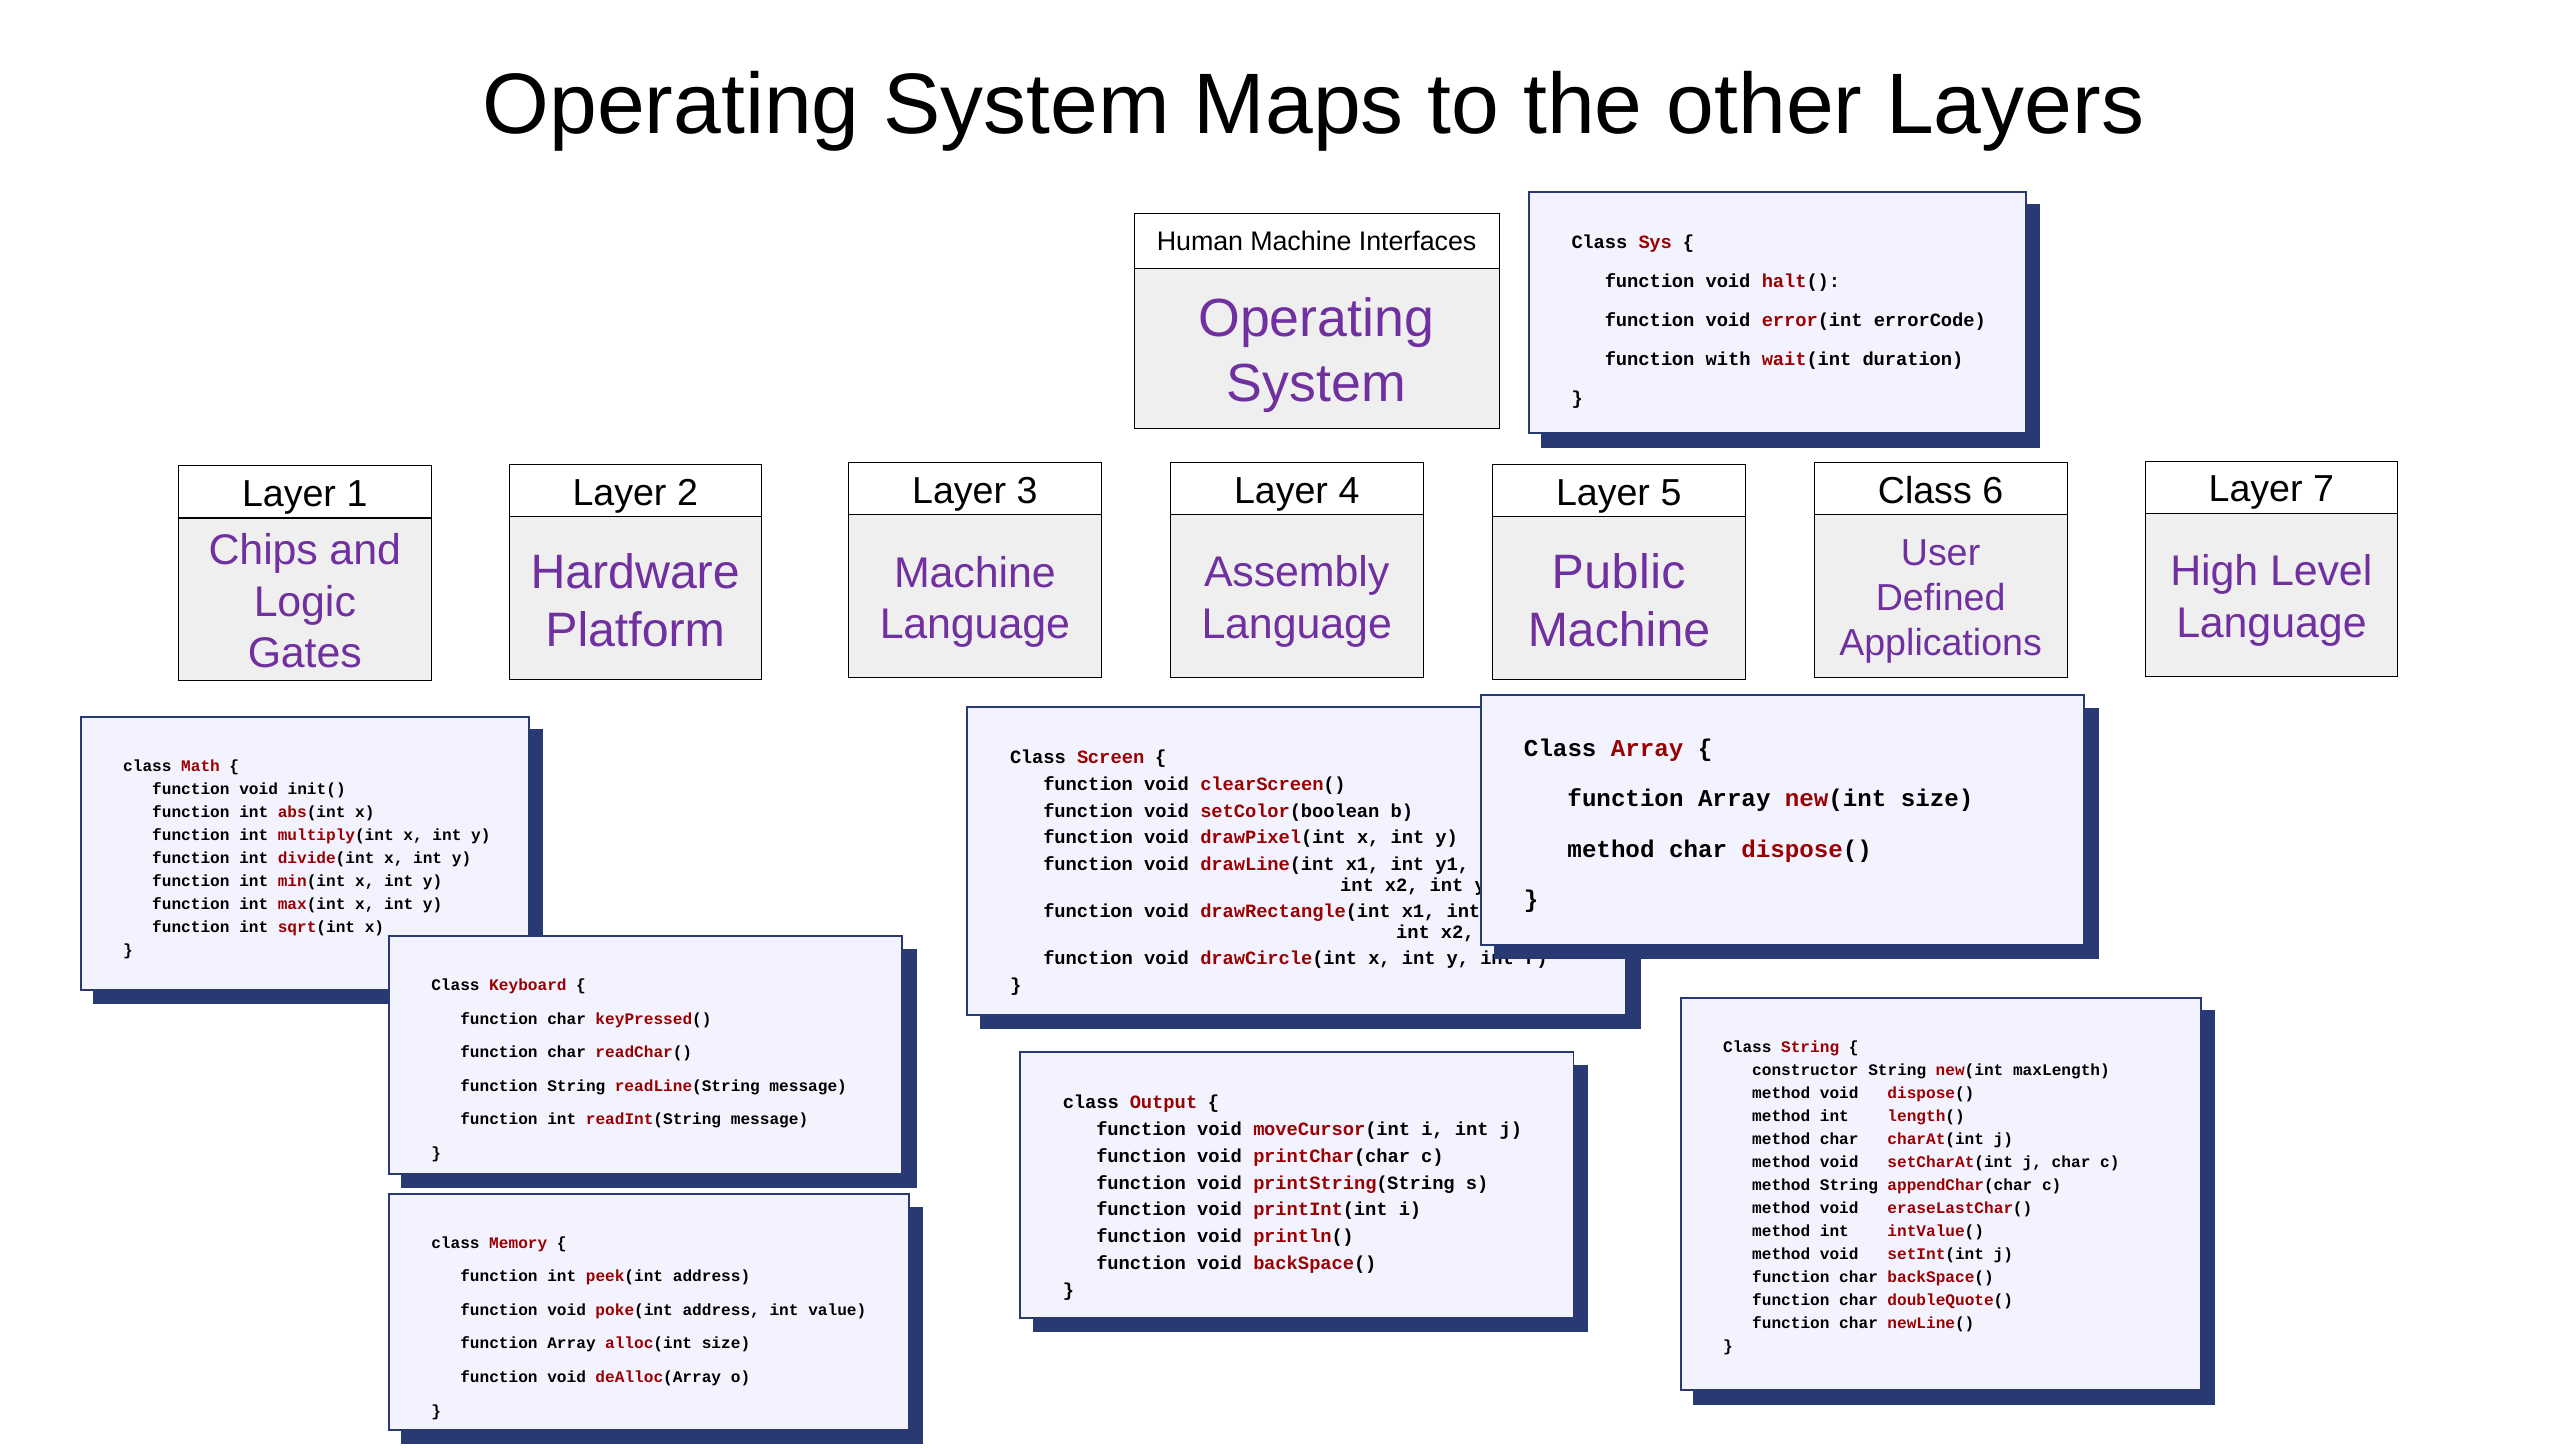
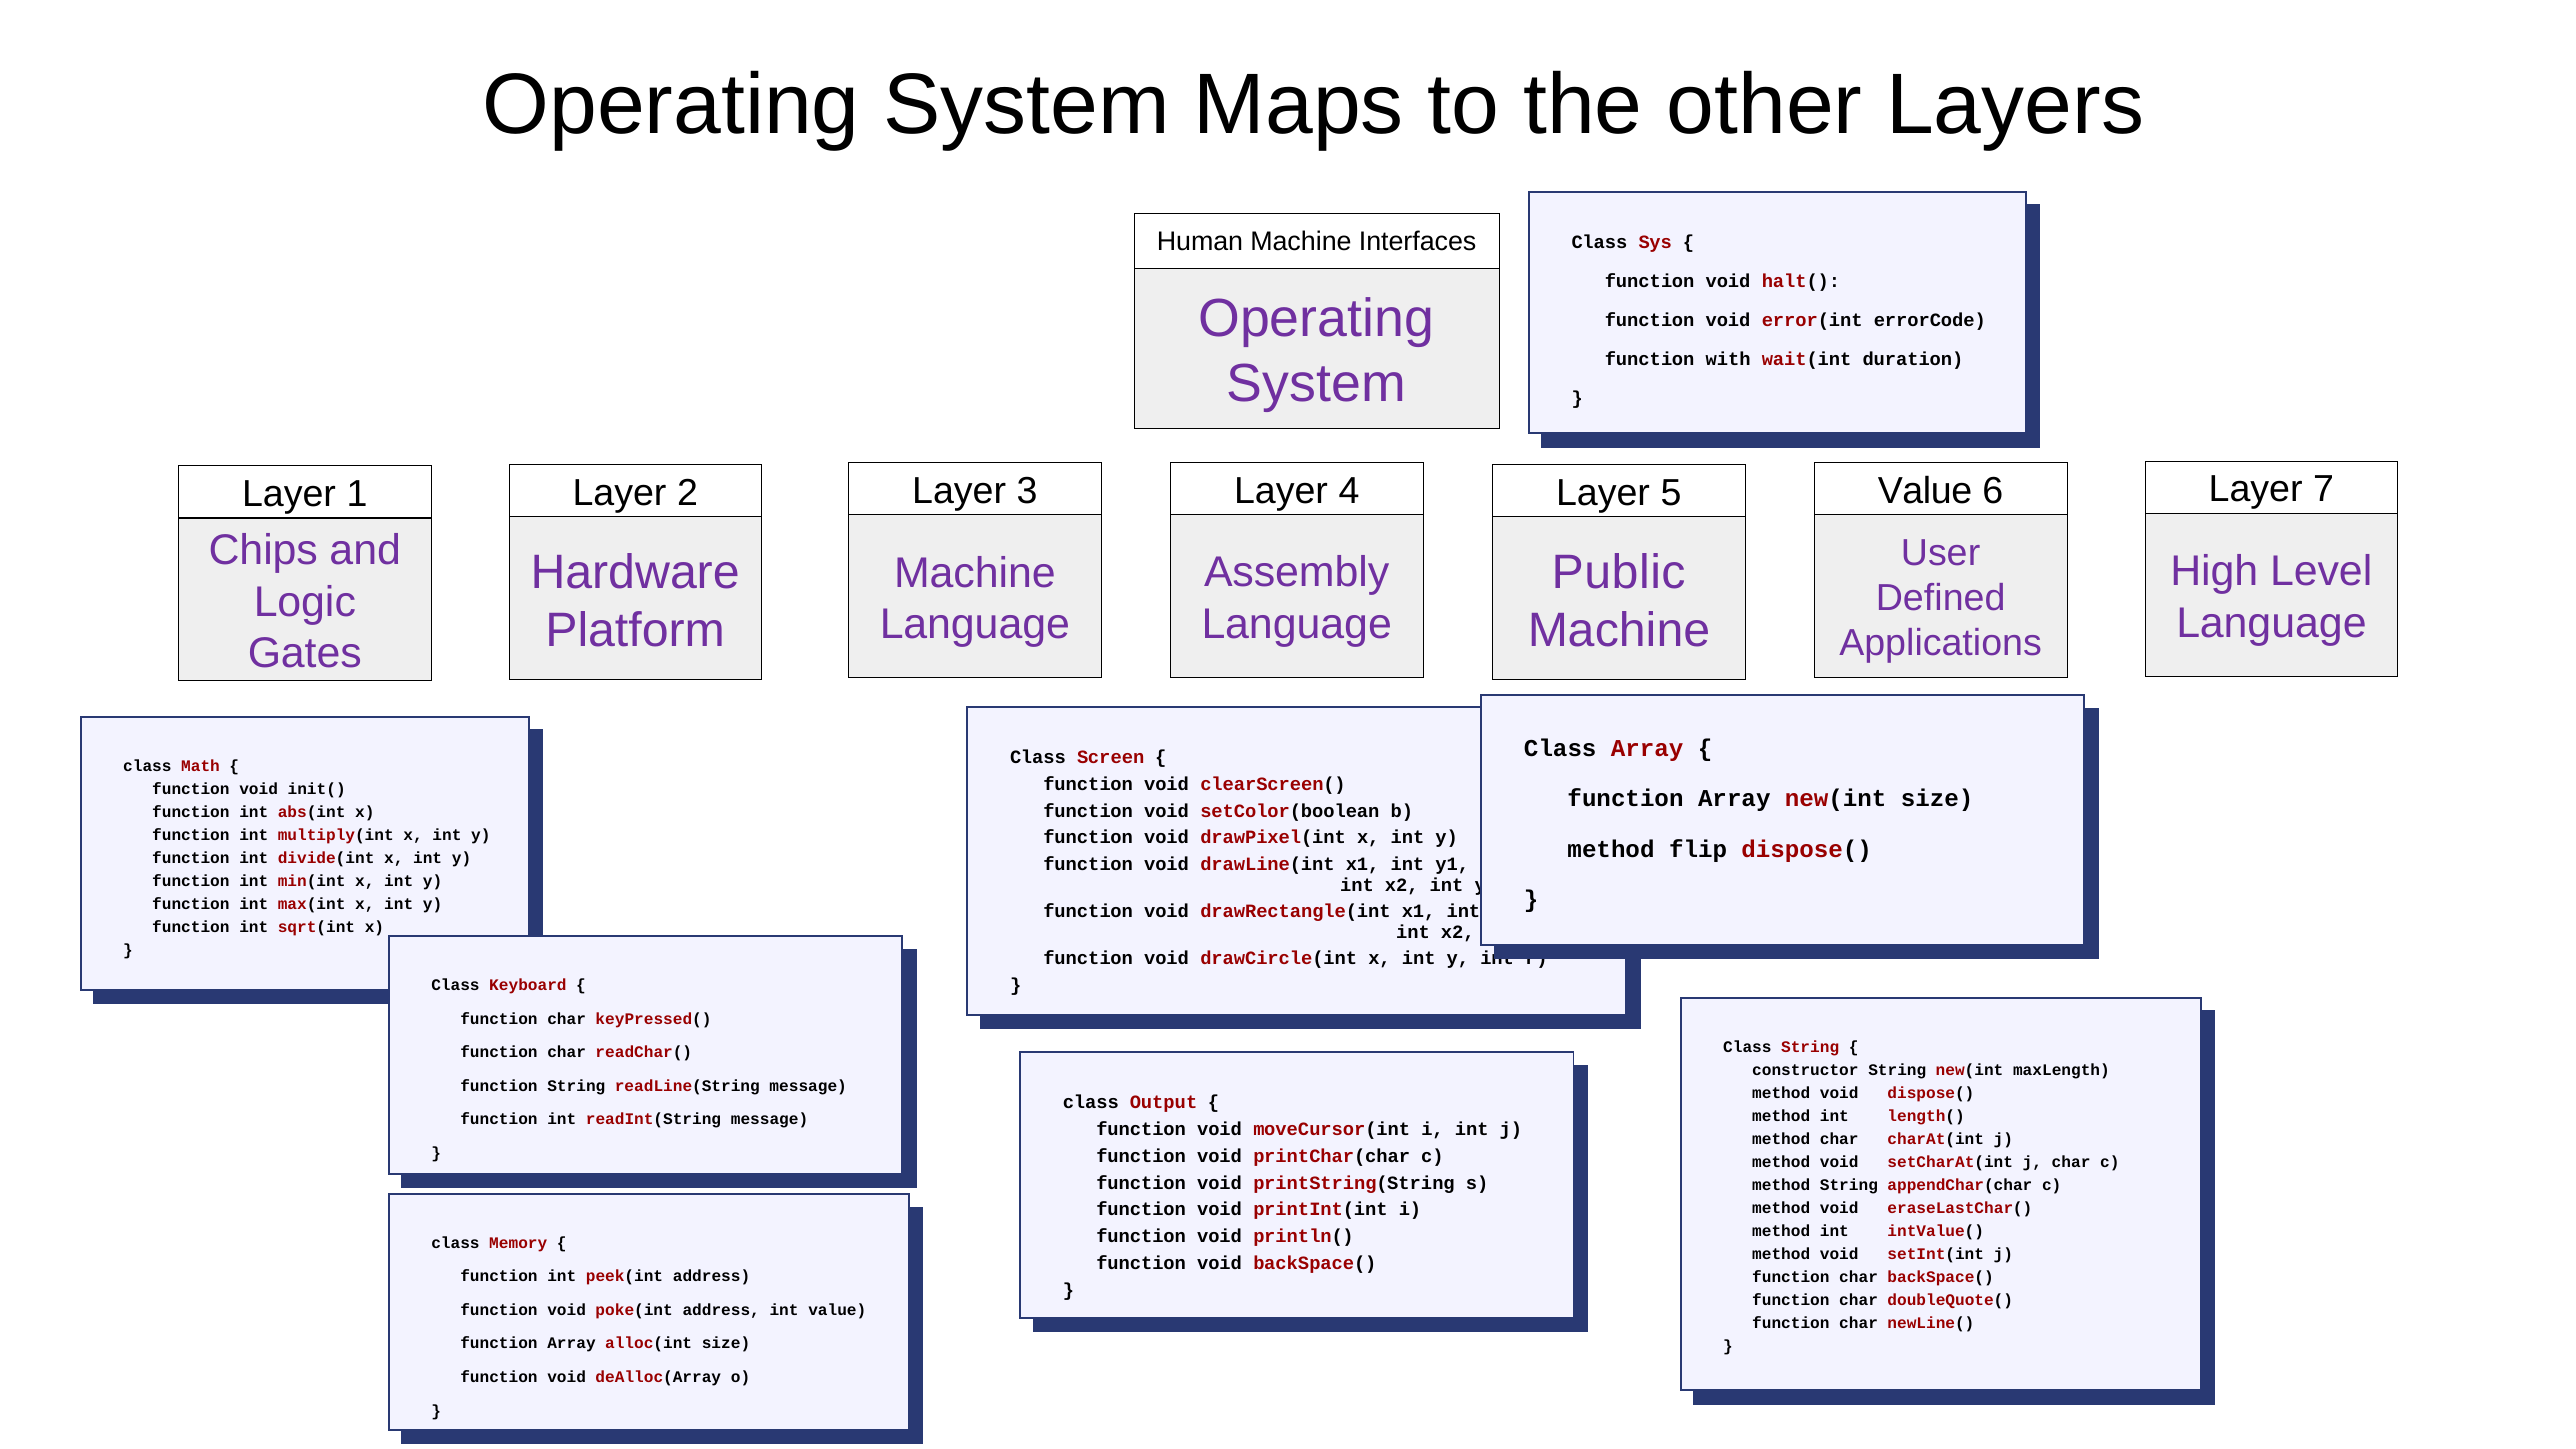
Class: Class -> Value (1925, 491)
char: char -> flip (1698, 849)
